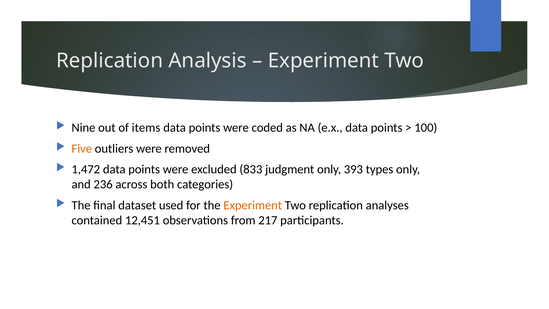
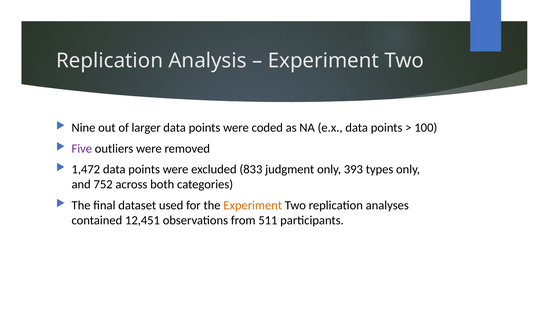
items: items -> larger (146, 128)
Five colour: orange -> purple (82, 149)
236: 236 -> 752 (103, 184)
217: 217 -> 511 (268, 220)
